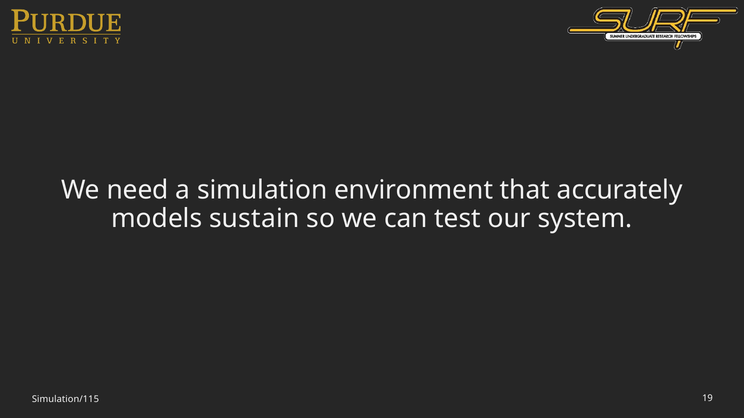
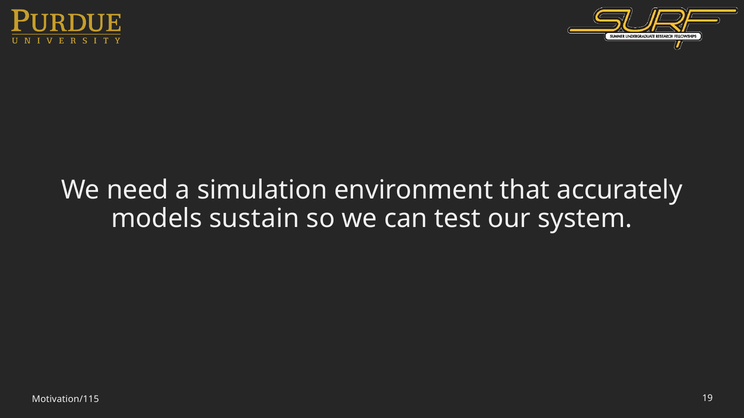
Simulation/115: Simulation/115 -> Motivation/115 (65, 400)
